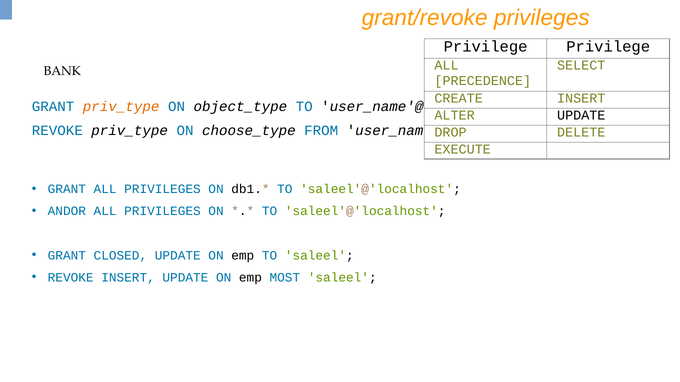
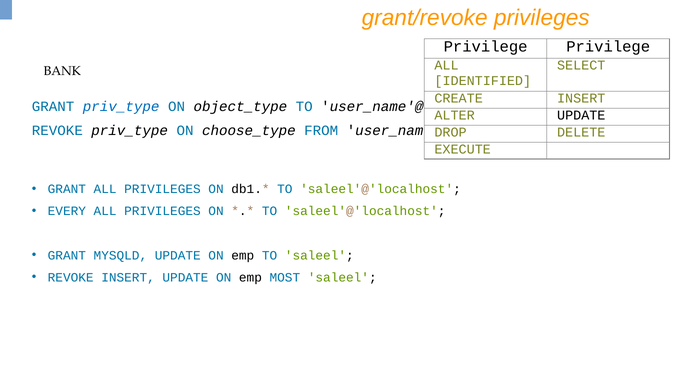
PRECEDENCE: PRECEDENCE -> IDENTIFIED (483, 81)
priv_type colour: orange -> blue (121, 107)
ANDOR: ANDOR -> EVERY (67, 211)
CLOSED: CLOSED -> MYSQLD (120, 256)
